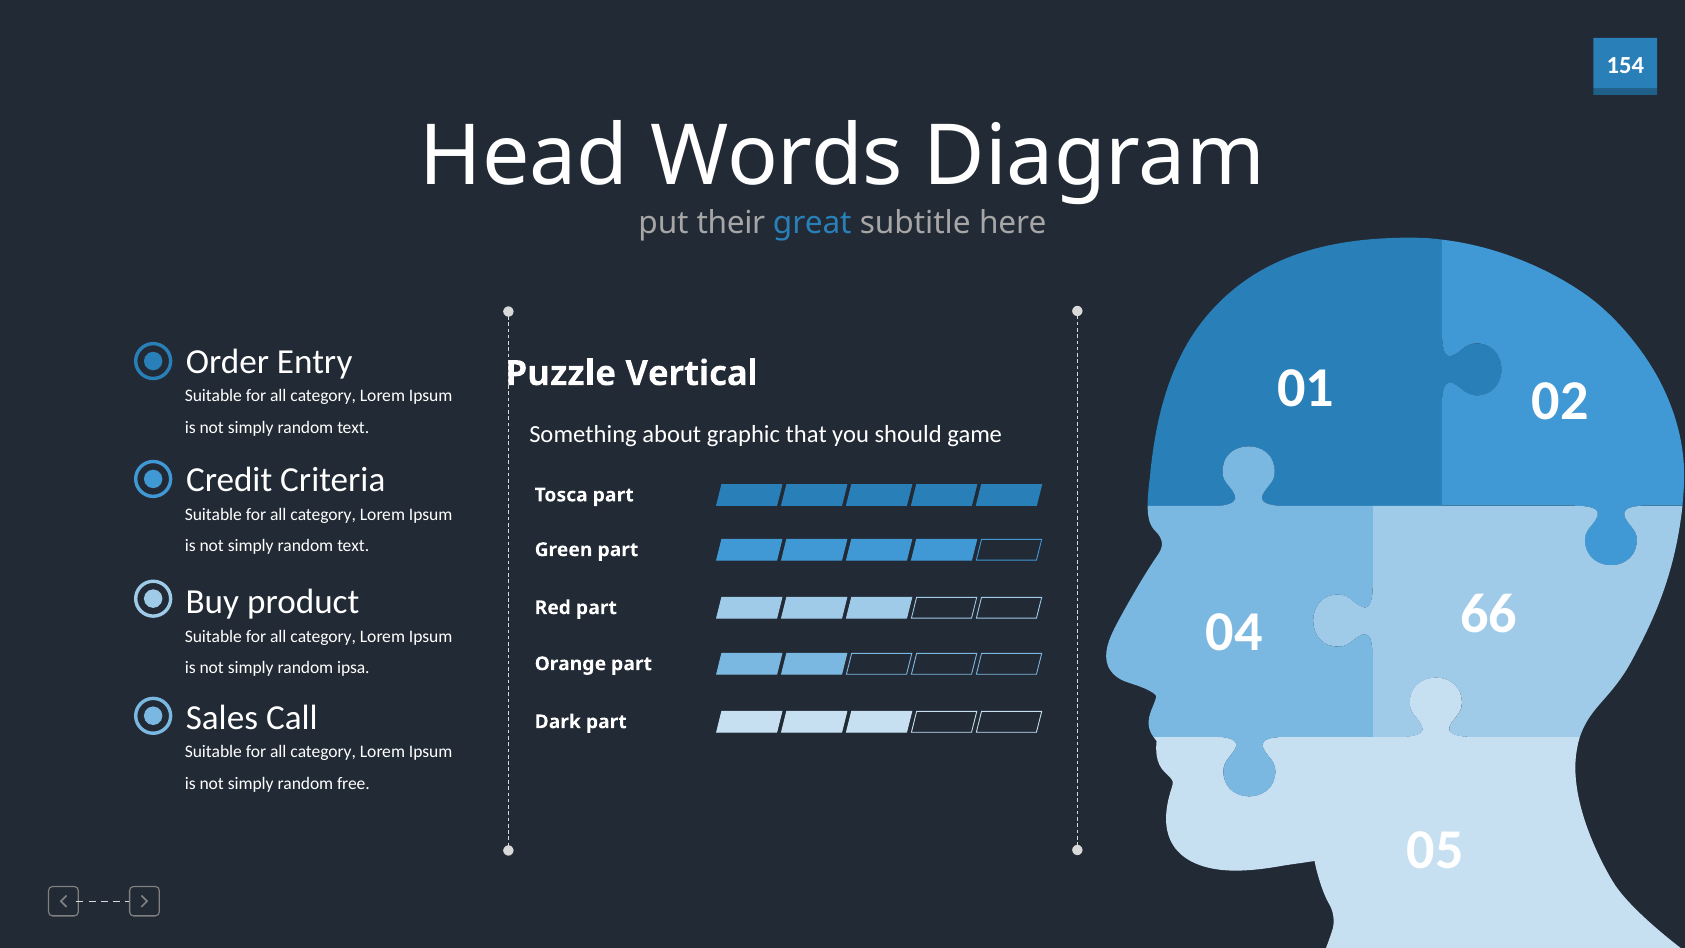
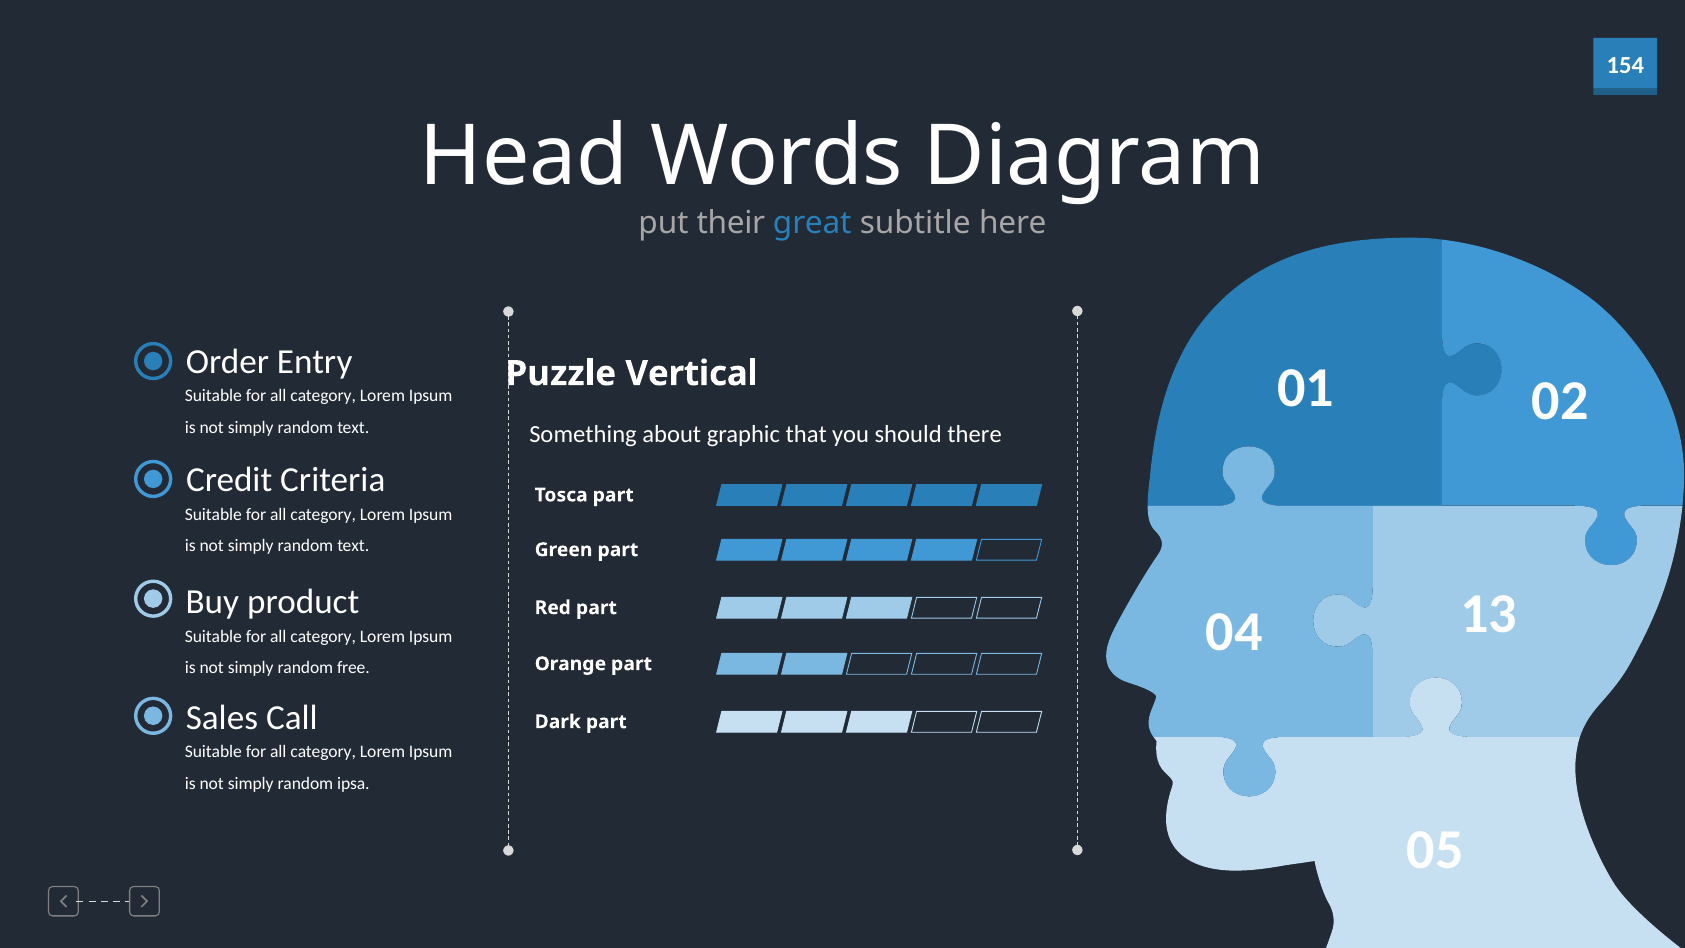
game: game -> there (974, 435)
66: 66 -> 13 (1489, 614)
ipsa: ipsa -> free (353, 668)
free: free -> ipsa (353, 783)
